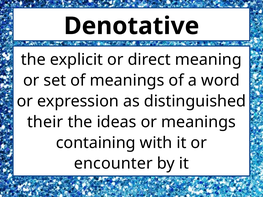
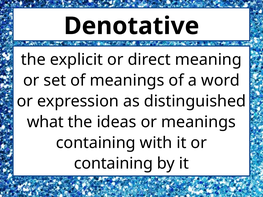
their: their -> what (45, 122)
encounter: encounter -> containing (113, 164)
